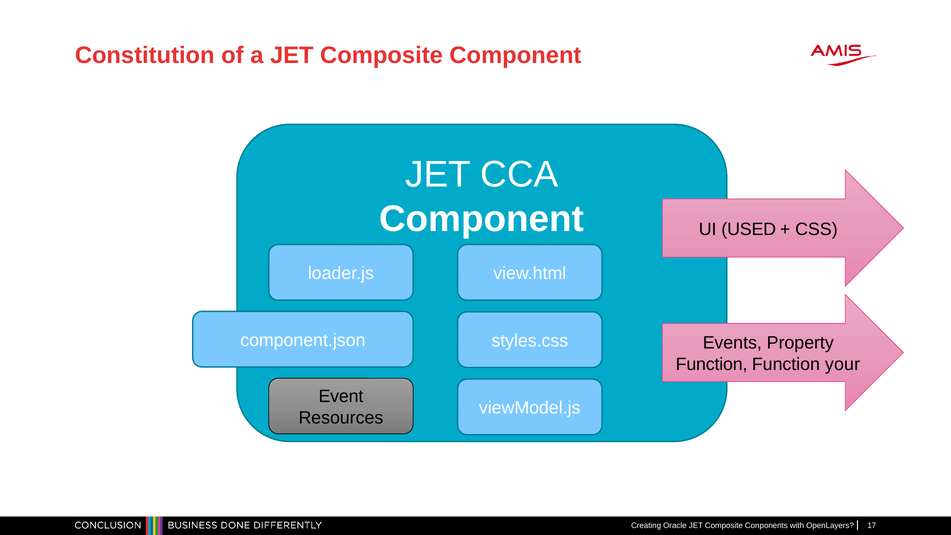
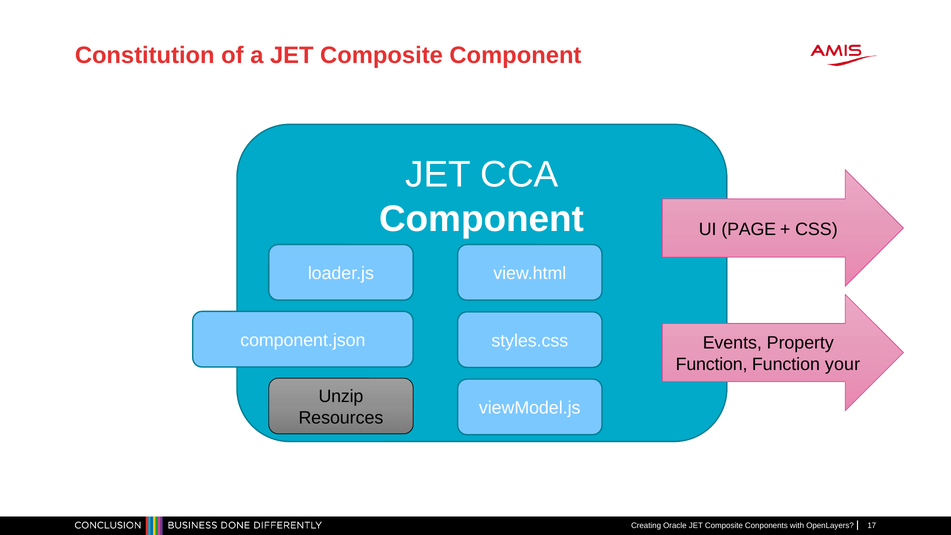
USED: USED -> PAGE (749, 229)
Event: Event -> Unzip (341, 397)
